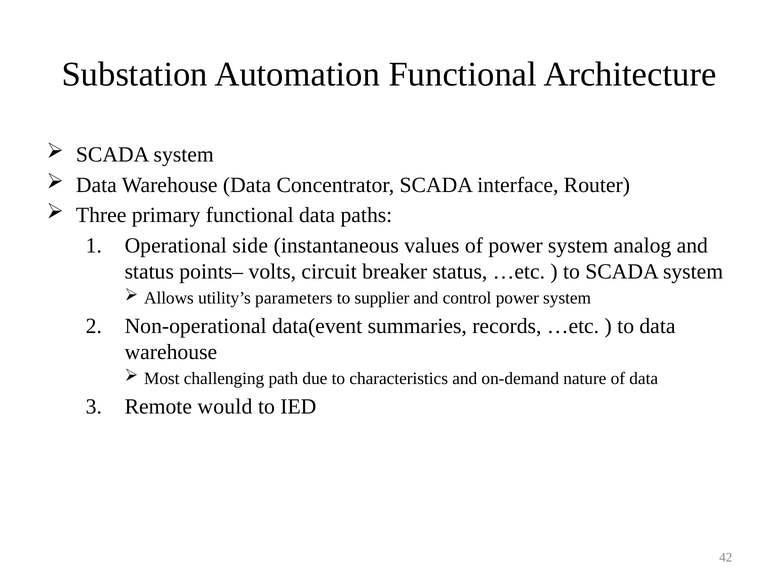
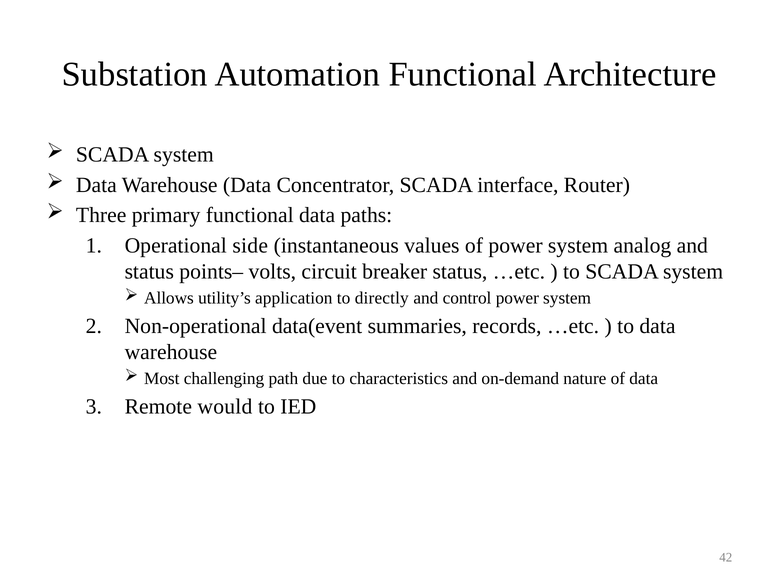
parameters: parameters -> application (294, 298)
supplier: supplier -> directly (382, 298)
